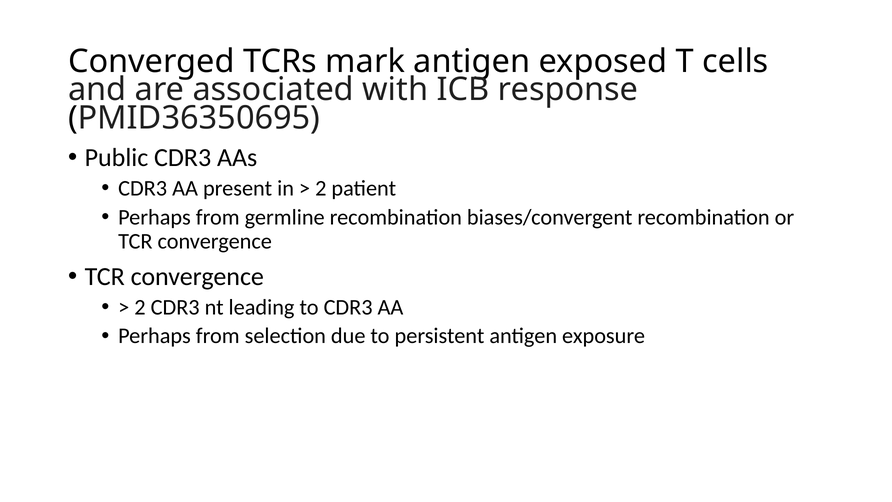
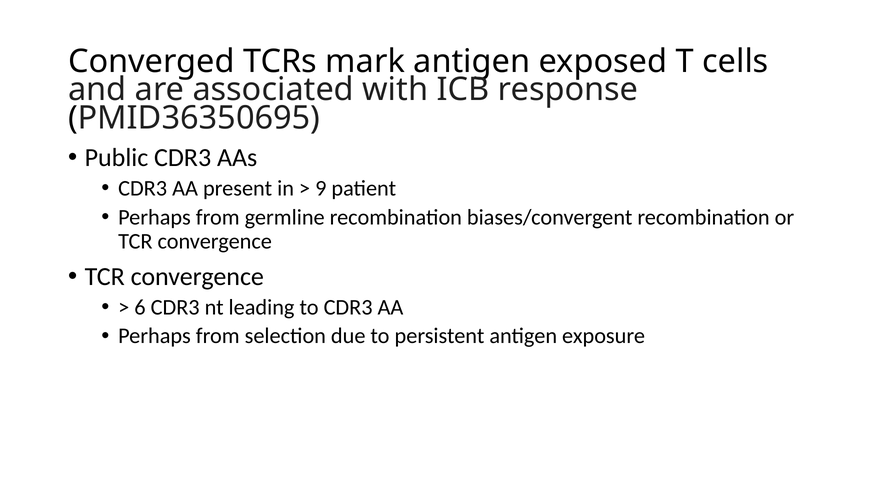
2: 2 -> 9 (321, 188)
2: 2 -> 6 (140, 307)
